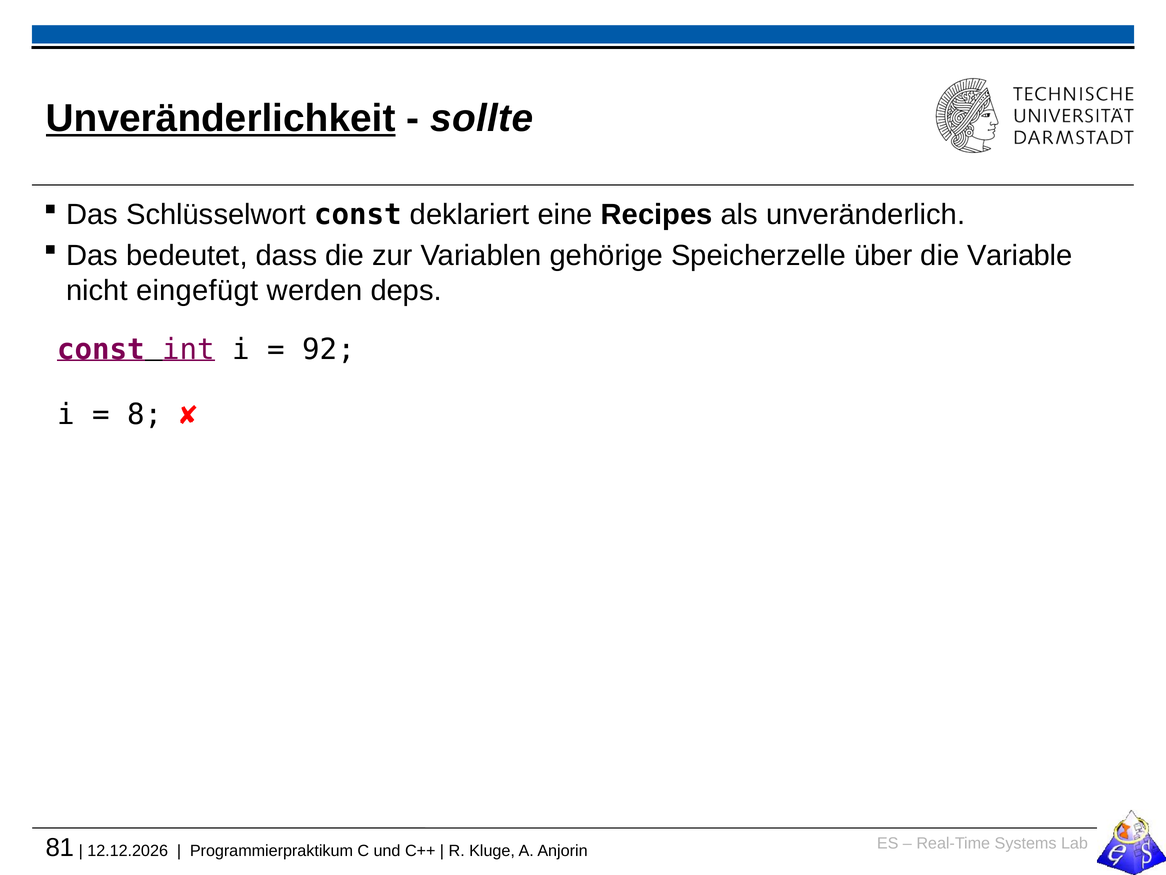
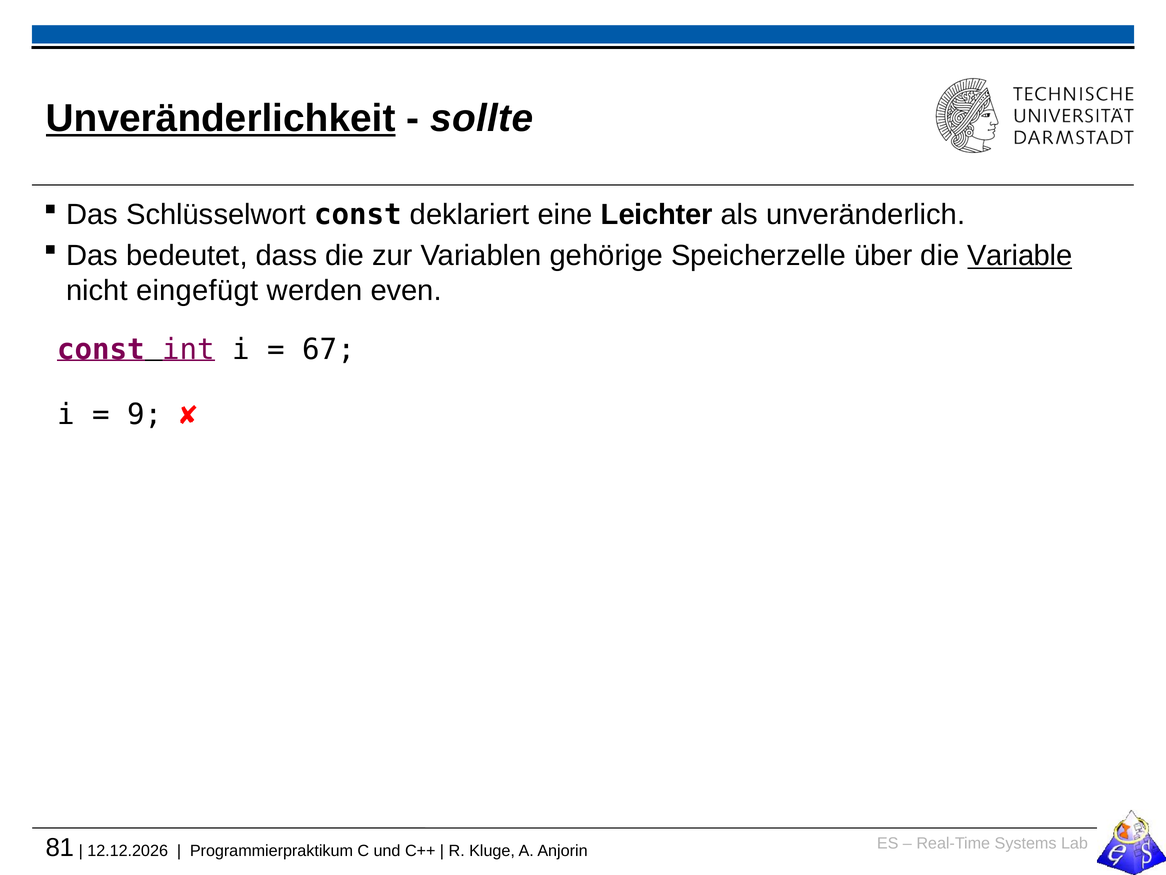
Recipes: Recipes -> Leichter (657, 215)
Variable underline: none -> present (1020, 255)
deps: deps -> even (406, 290)
92: 92 -> 67 (329, 349)
8: 8 -> 9 (145, 414)
